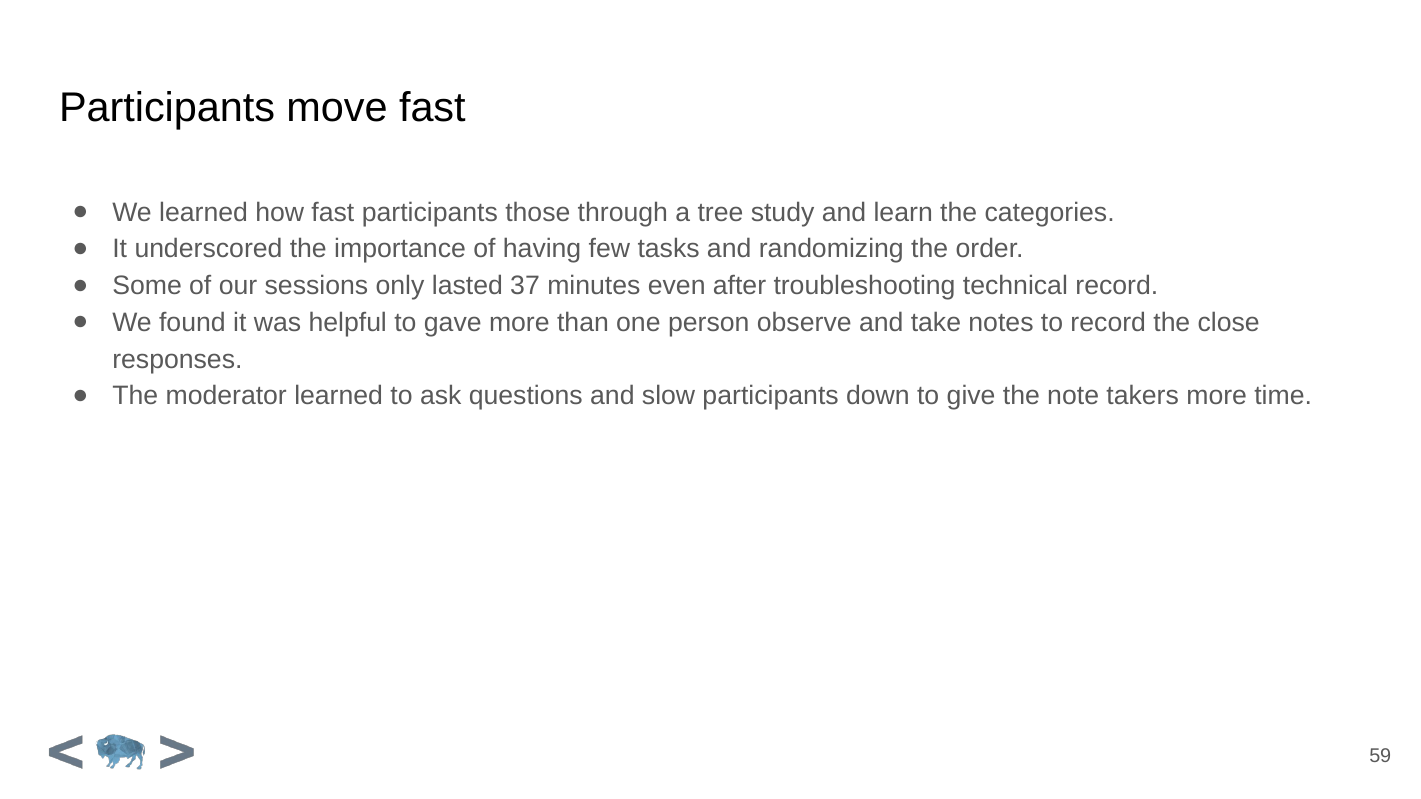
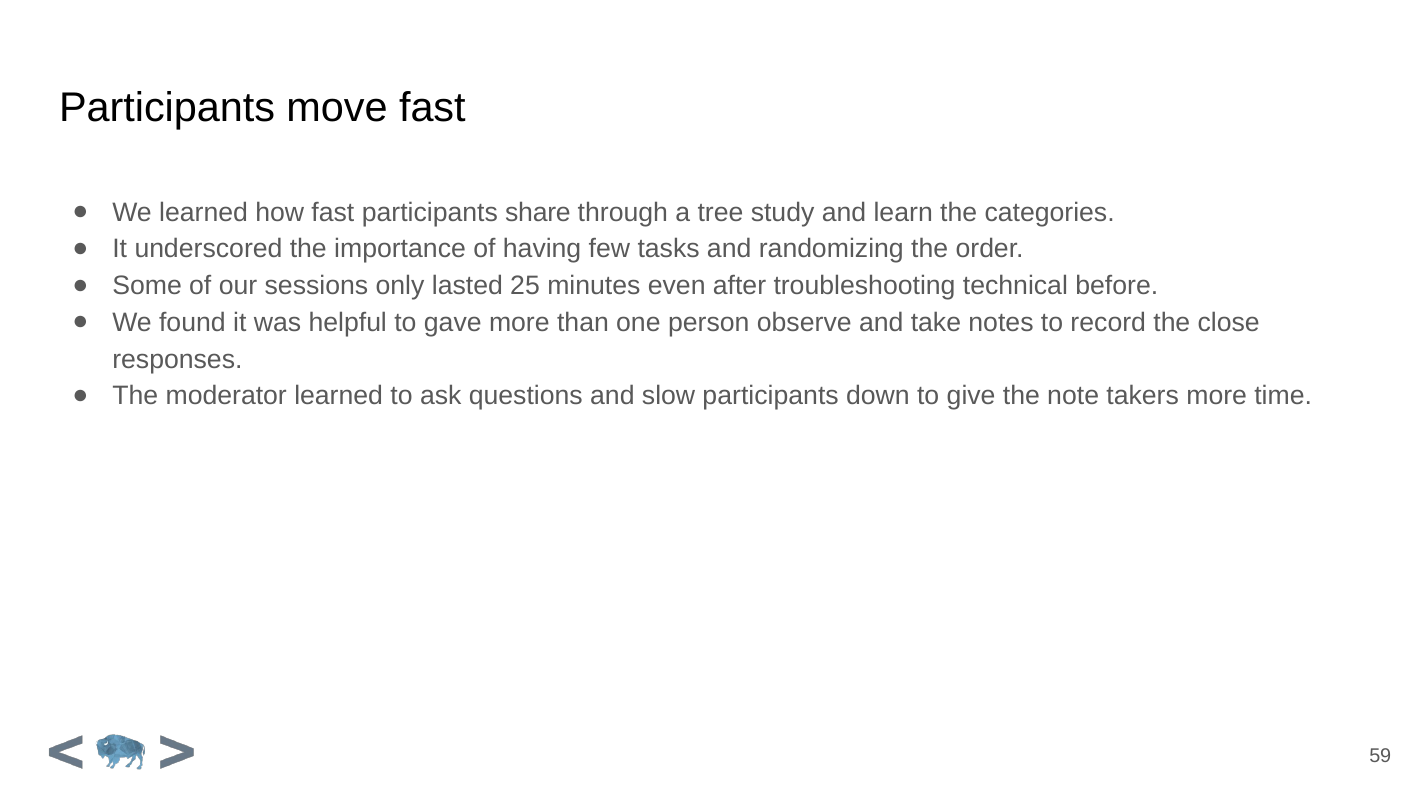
those: those -> share (538, 212)
37: 37 -> 25 (525, 286)
technical record: record -> before (1117, 286)
